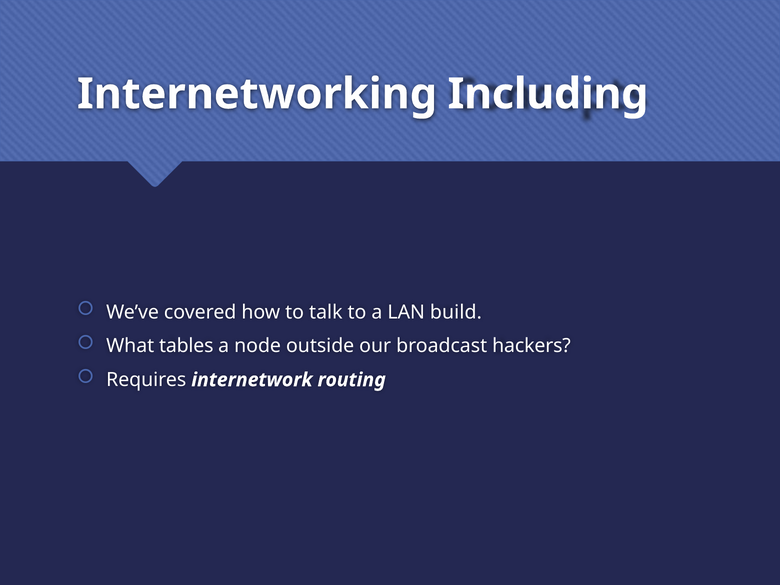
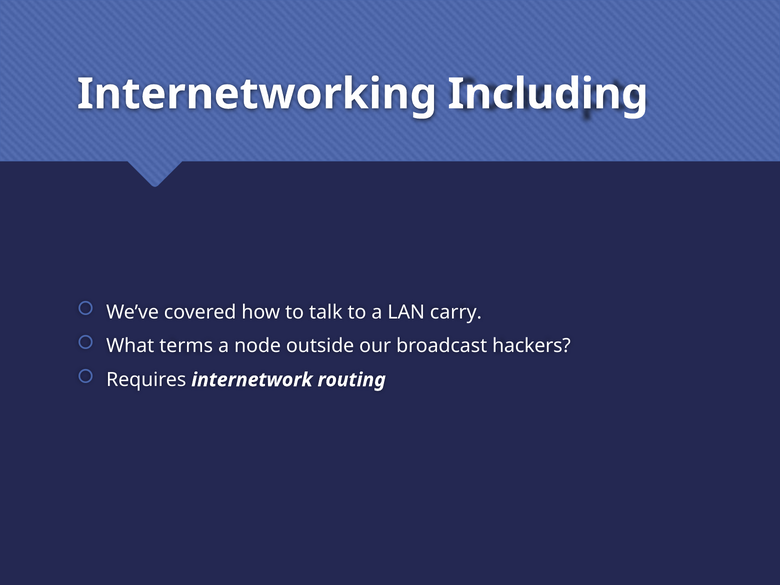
build: build -> carry (456, 312)
tables: tables -> terms (186, 346)
